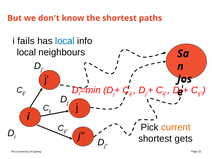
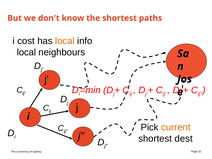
fails: fails -> cost (26, 41)
local colour: blue -> orange (65, 41)
gets: gets -> dest (184, 139)
